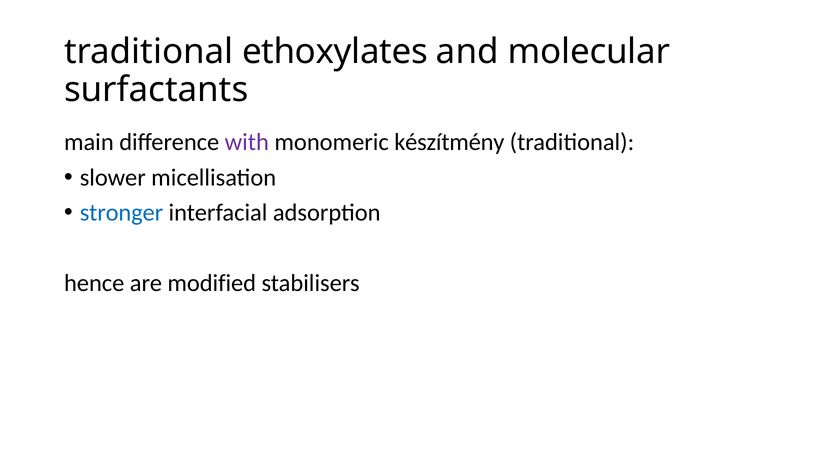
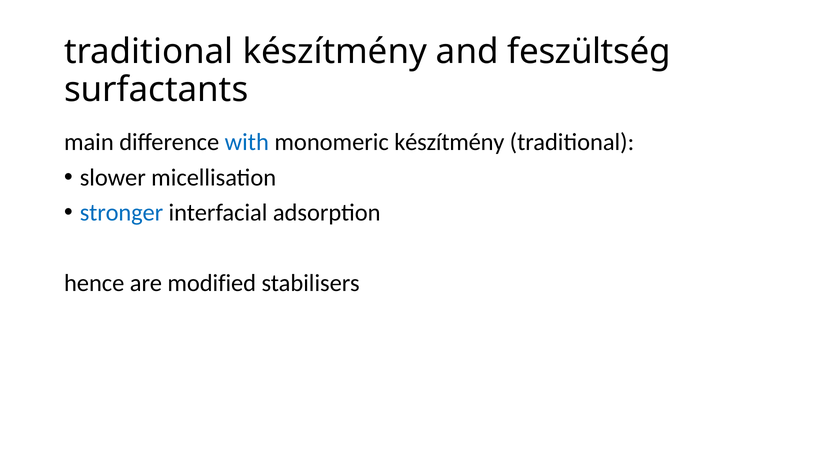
traditional ethoxylates: ethoxylates -> készítmény (335, 52)
molecular: molecular -> feszültség (589, 52)
with colour: purple -> blue (247, 142)
